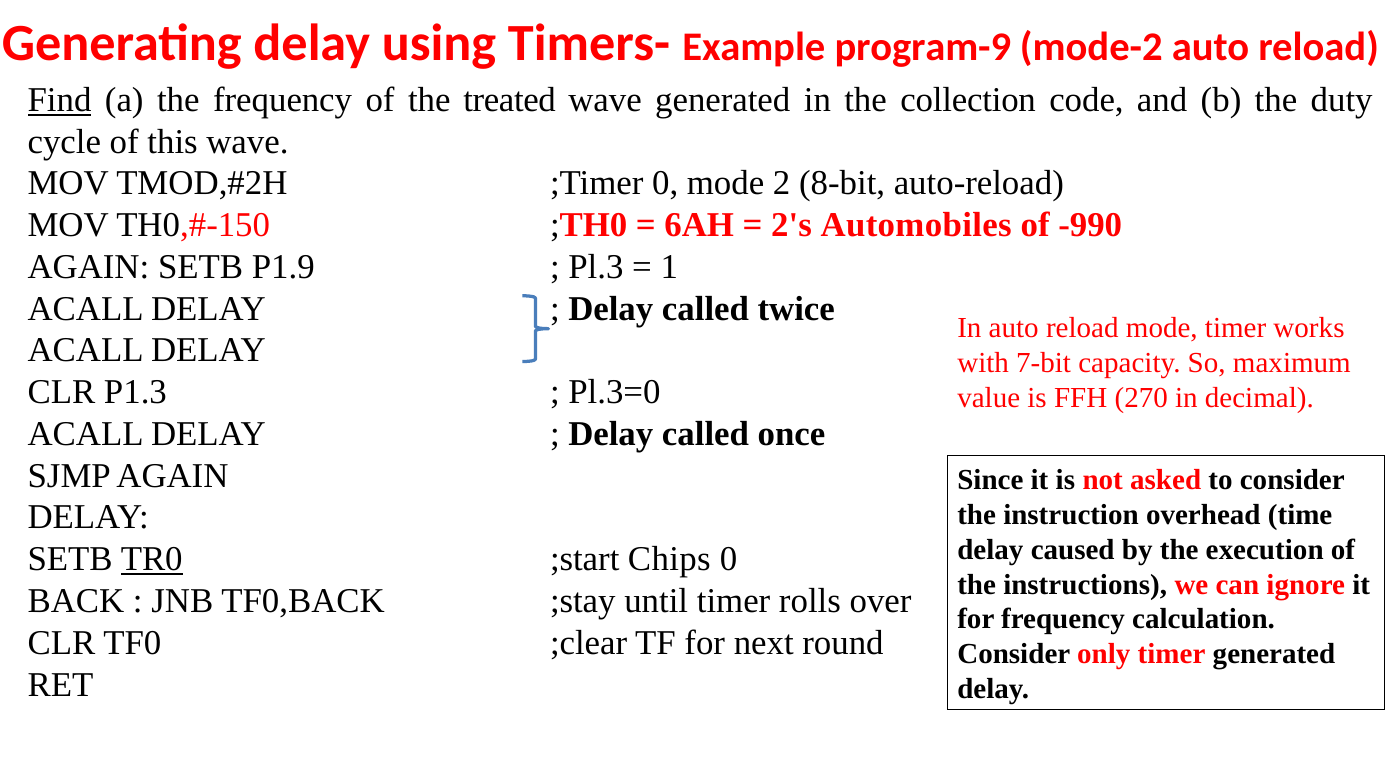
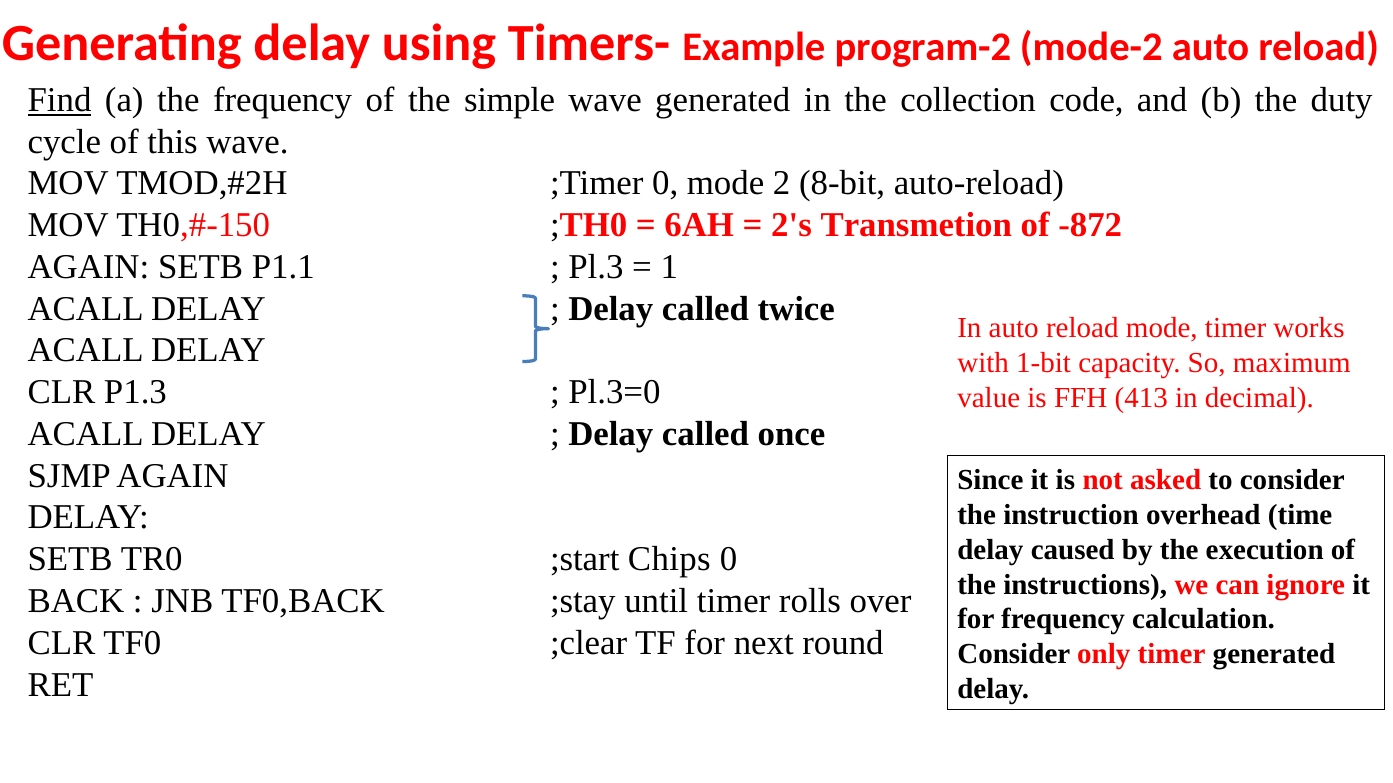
program-9: program-9 -> program-2 (923, 48)
treated: treated -> simple (510, 100)
Automobiles: Automobiles -> Transmetion (916, 225)
-990: -990 -> -872 (1090, 225)
P1.9: P1.9 -> P1.1 (283, 267)
7-bit: 7-bit -> 1-bit (1044, 363)
270: 270 -> 413 (1141, 398)
TR0 underline: present -> none (152, 560)
